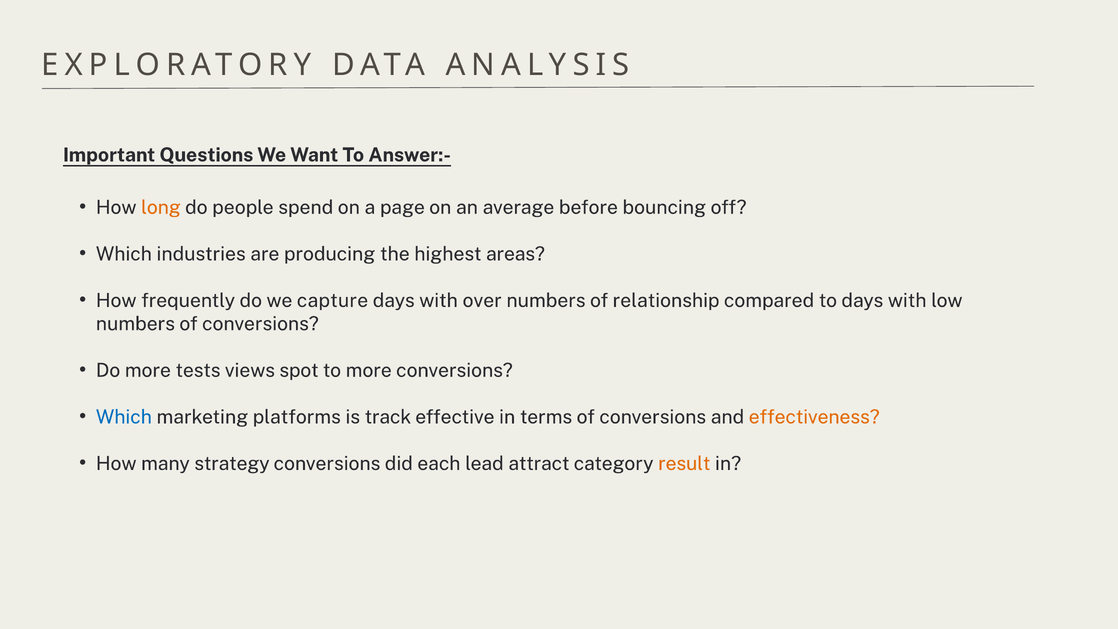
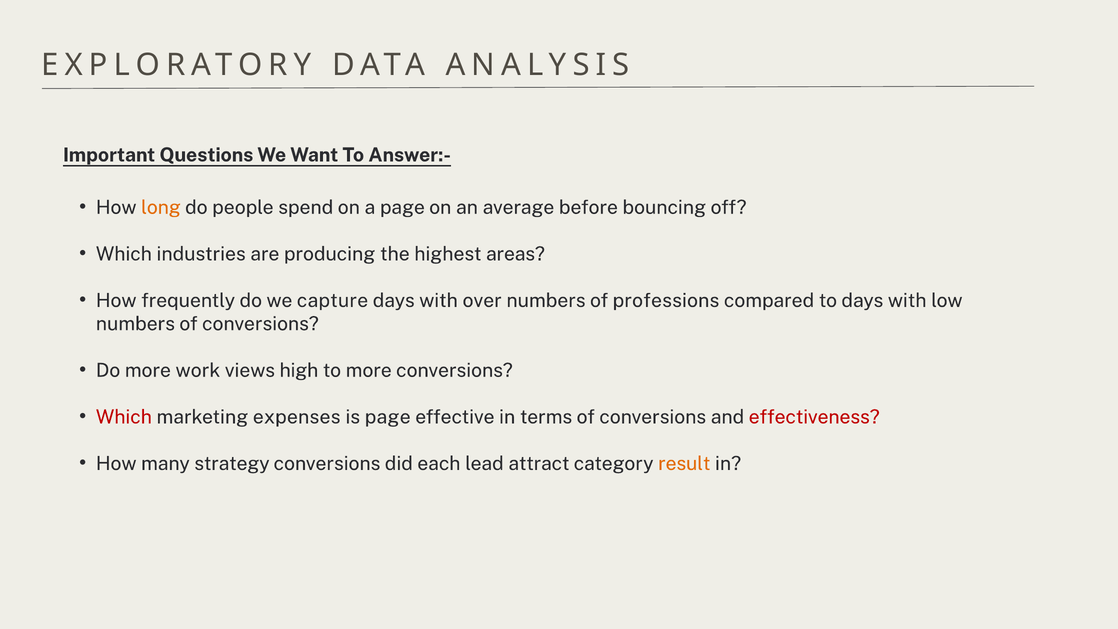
relationship: relationship -> professions (666, 300)
tests: tests -> work (198, 370)
spot: spot -> high (299, 370)
Which colour: blue -> red (124, 417)
platforms: platforms -> expenses (297, 417)
is track: track -> page (388, 417)
effectiveness colour: orange -> red (814, 417)
